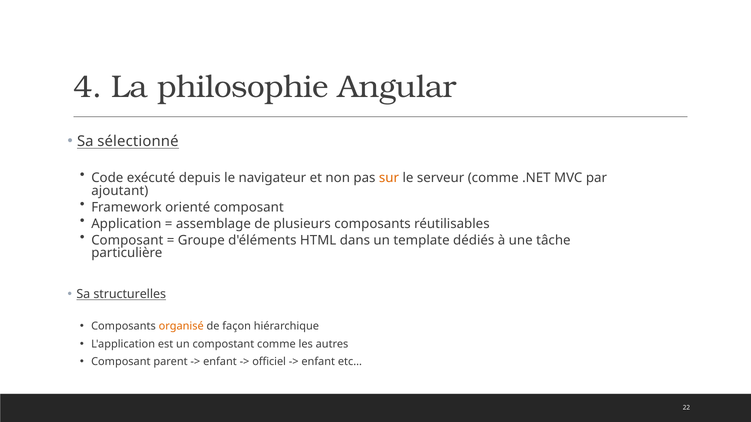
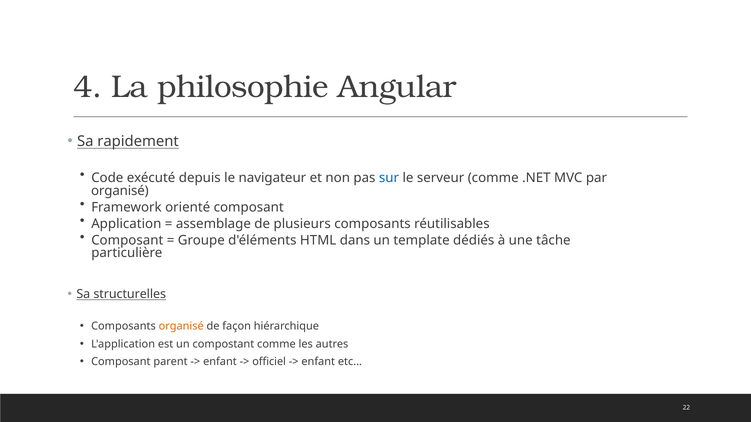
sélectionné: sélectionné -> rapidement (138, 142)
sur colour: orange -> blue (389, 178)
ajoutant: ajoutant -> organisé (120, 191)
